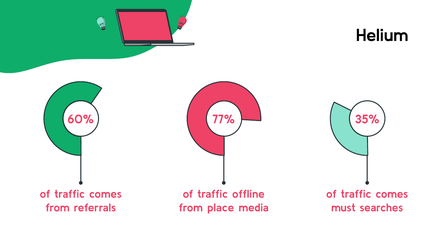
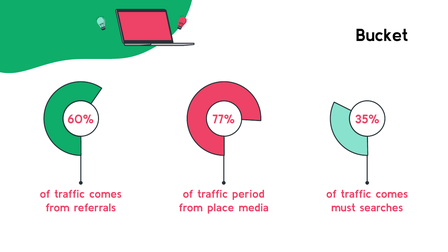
Helium: Helium -> Bucket (382, 35)
offline: offline -> period (248, 194)
